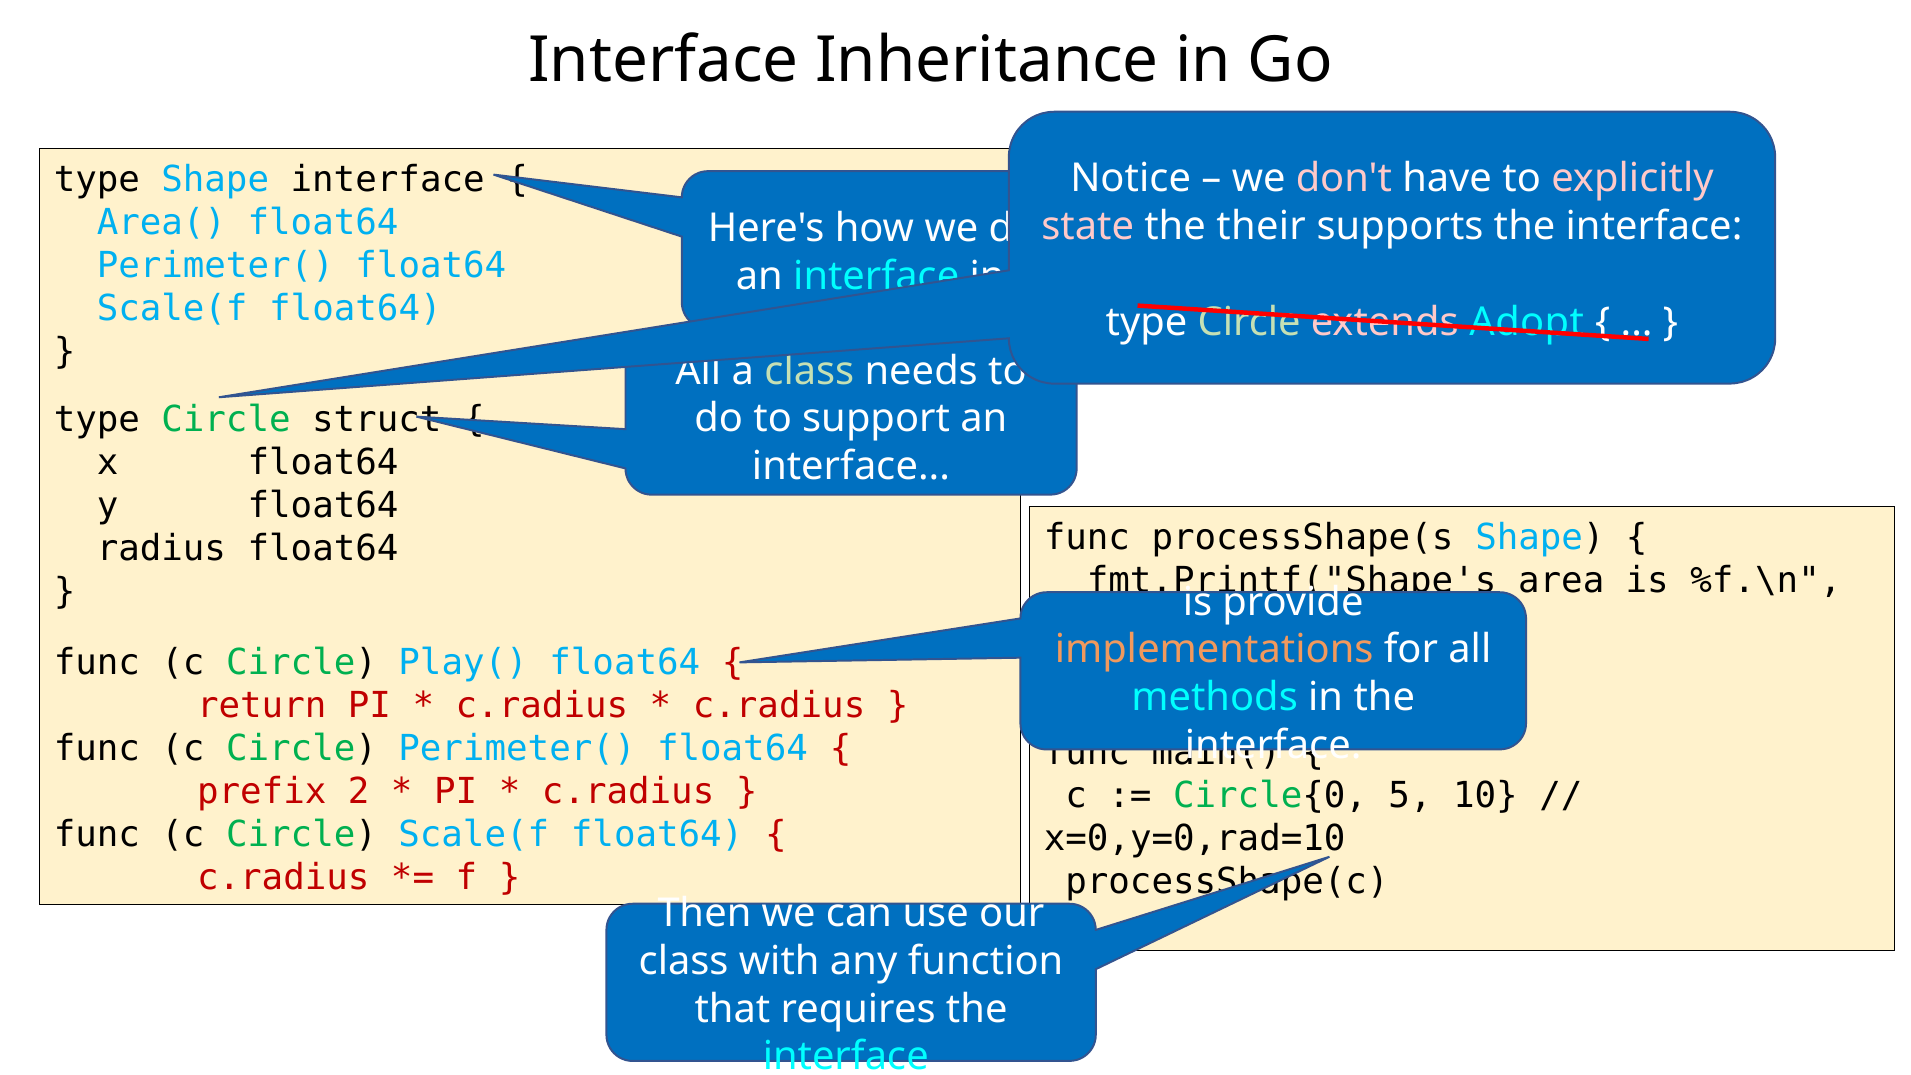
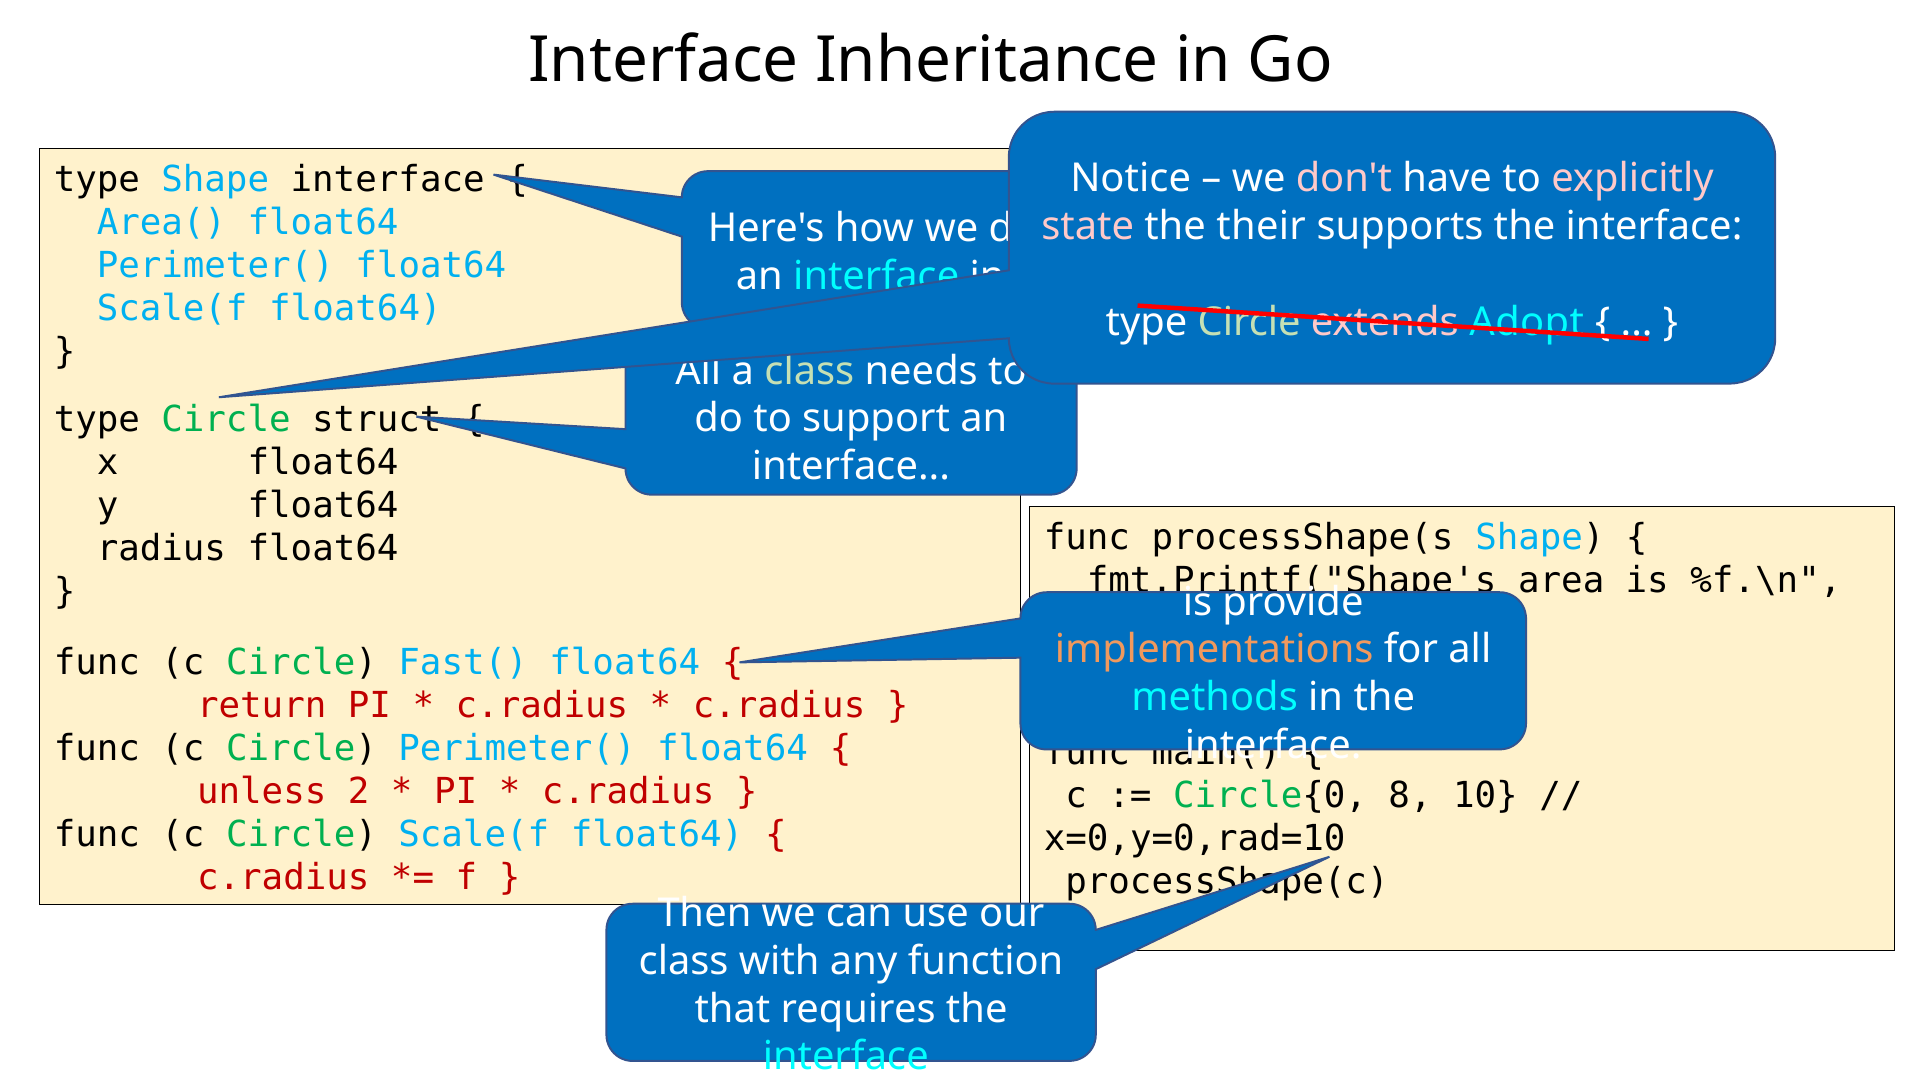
Play(: Play( -> Fast( (463, 663)
prefix: prefix -> unless (262, 792)
5: 5 -> 8 (1410, 796)
